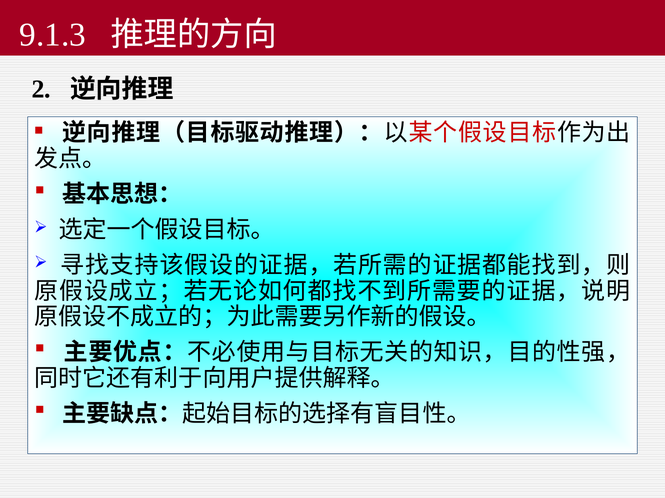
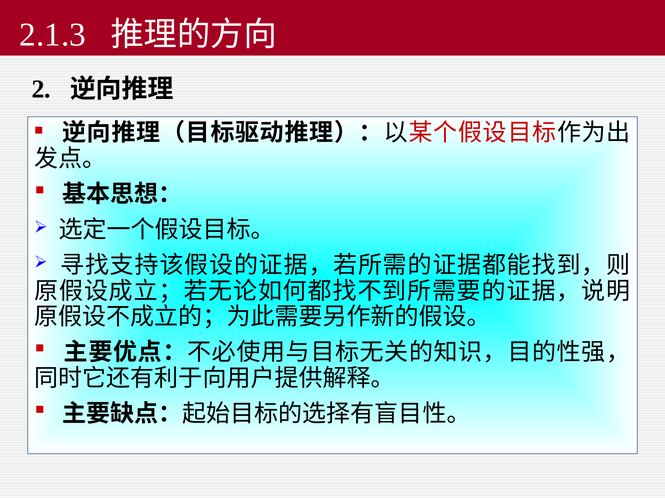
9.1.3: 9.1.3 -> 2.1.3 (53, 35)
